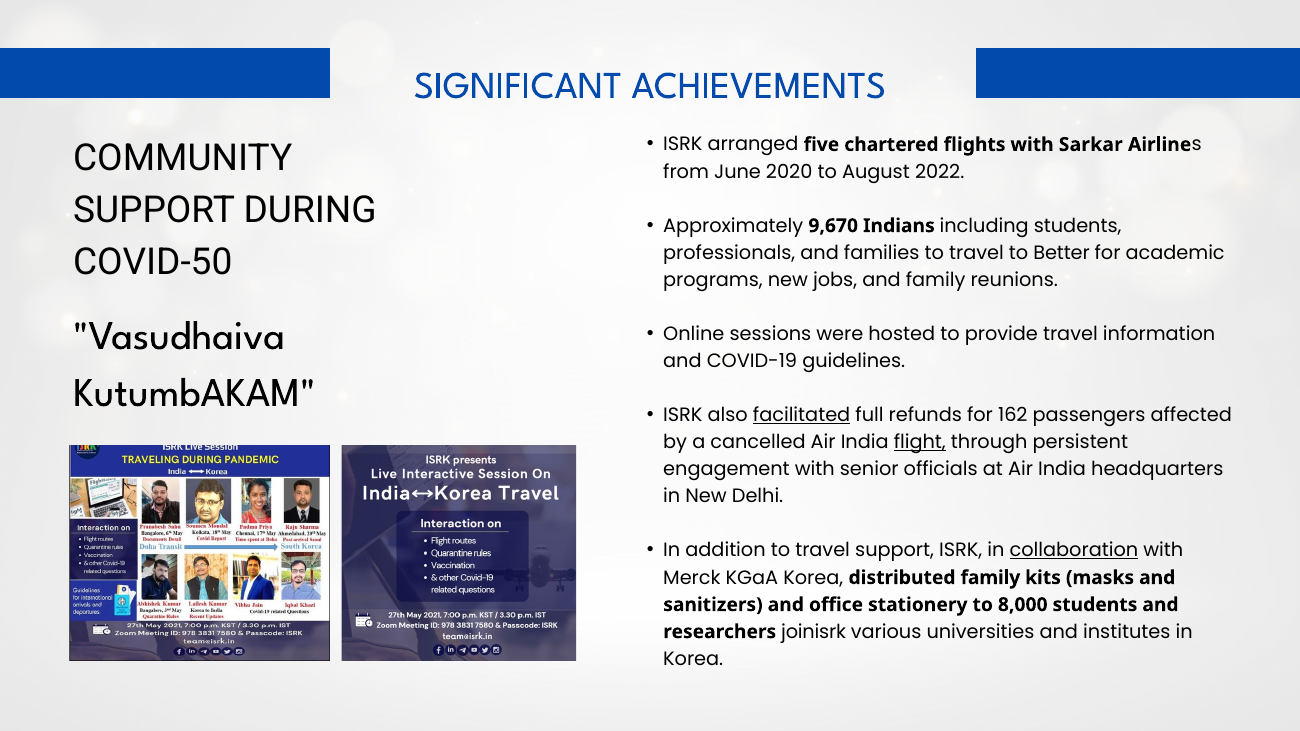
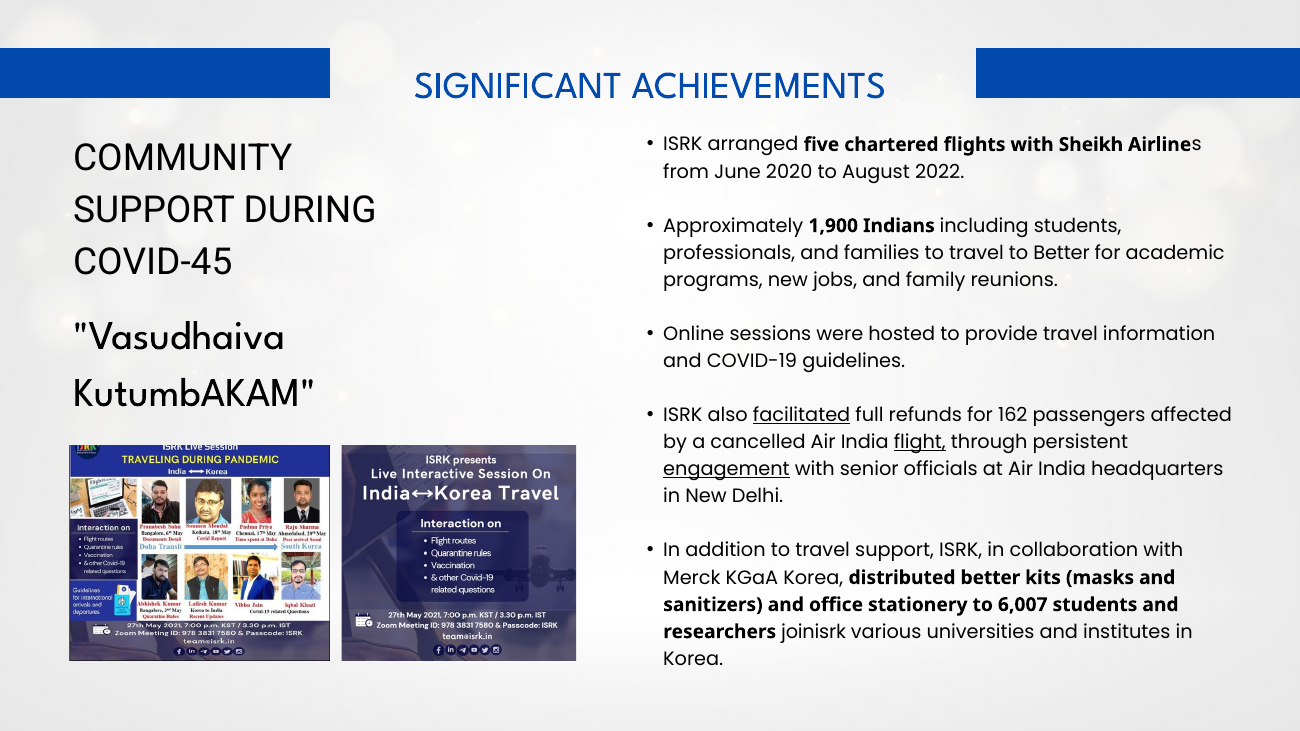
Sarkar: Sarkar -> Sheikh (1091, 145)
9,670: 9,670 -> 1,900 (833, 226)
COVID-50: COVID-50 -> COVID-45 (153, 263)
engagement underline: none -> present (726, 470)
collaboration underline: present -> none (1074, 551)
distributed family: family -> better (990, 578)
8,000: 8,000 -> 6,007 (1023, 605)
